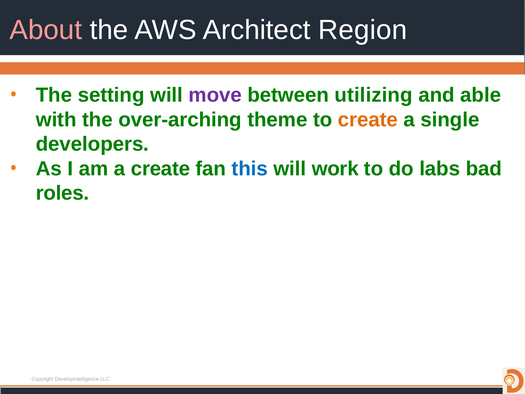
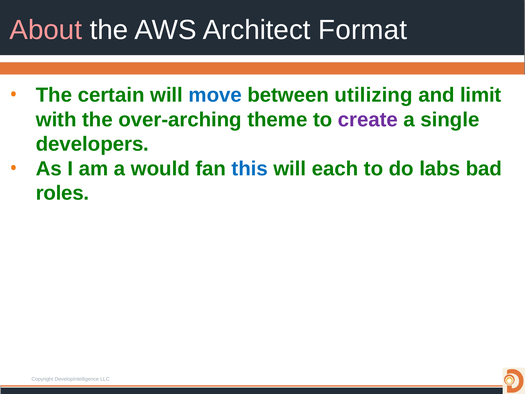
Region: Region -> Format (363, 30)
setting: setting -> certain (111, 95)
move colour: purple -> blue (215, 95)
able: able -> limit (481, 95)
create colour: orange -> purple (368, 120)
a create: create -> would (160, 169)
work: work -> each (335, 169)
